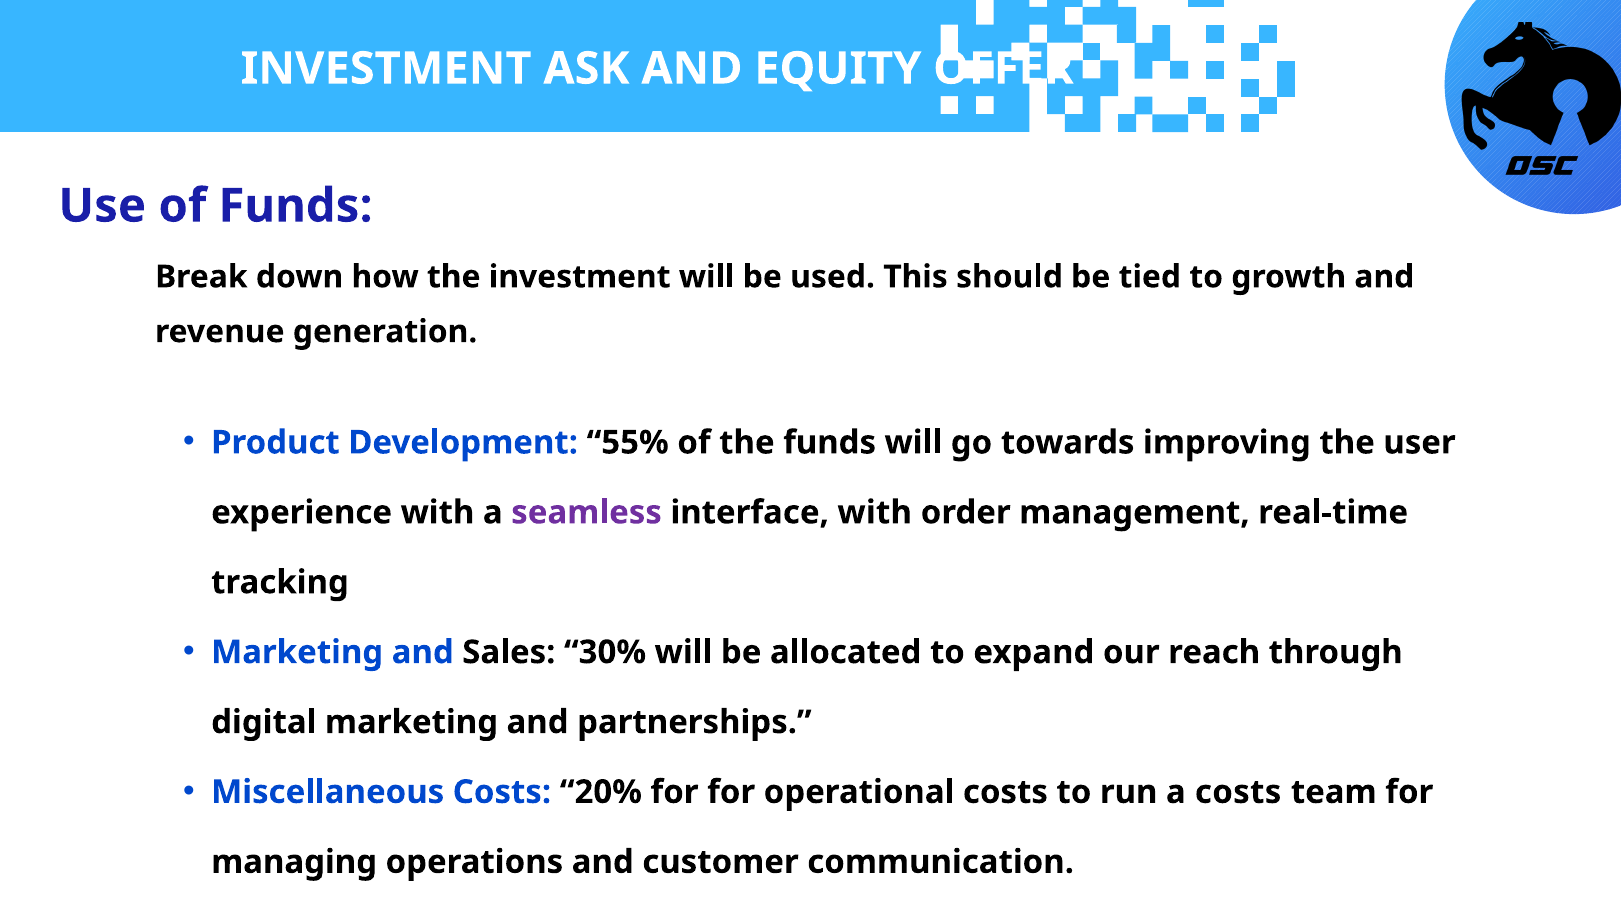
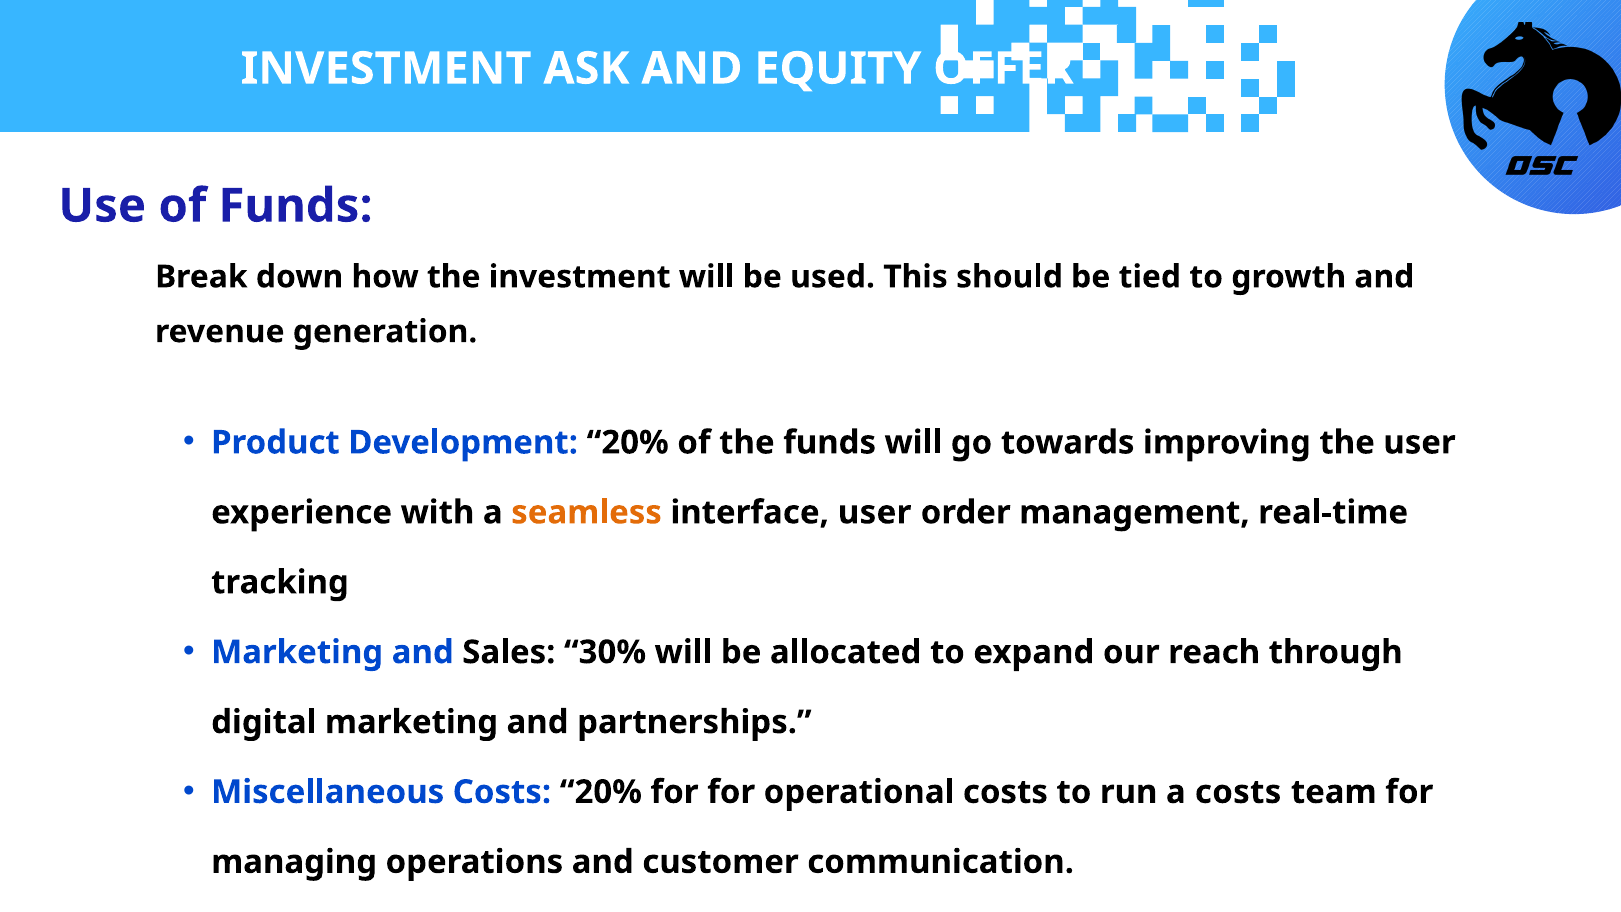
Development 55%: 55% -> 20% (628, 443)
seamless colour: purple -> orange (587, 512)
interface with: with -> user (875, 512)
